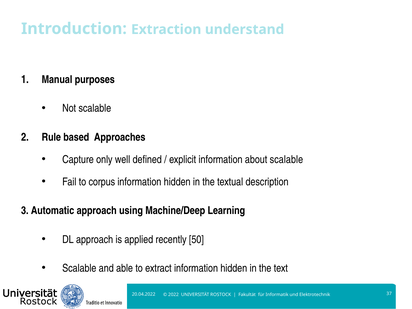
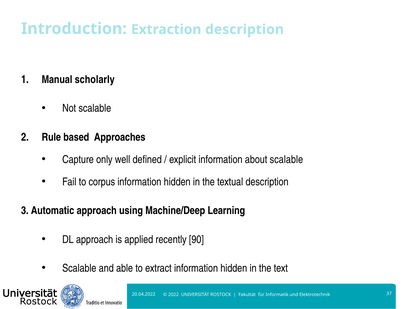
Extraction understand: understand -> description (244, 29)
purposes: purposes -> scholarly (95, 80)
50: 50 -> 90 (196, 239)
